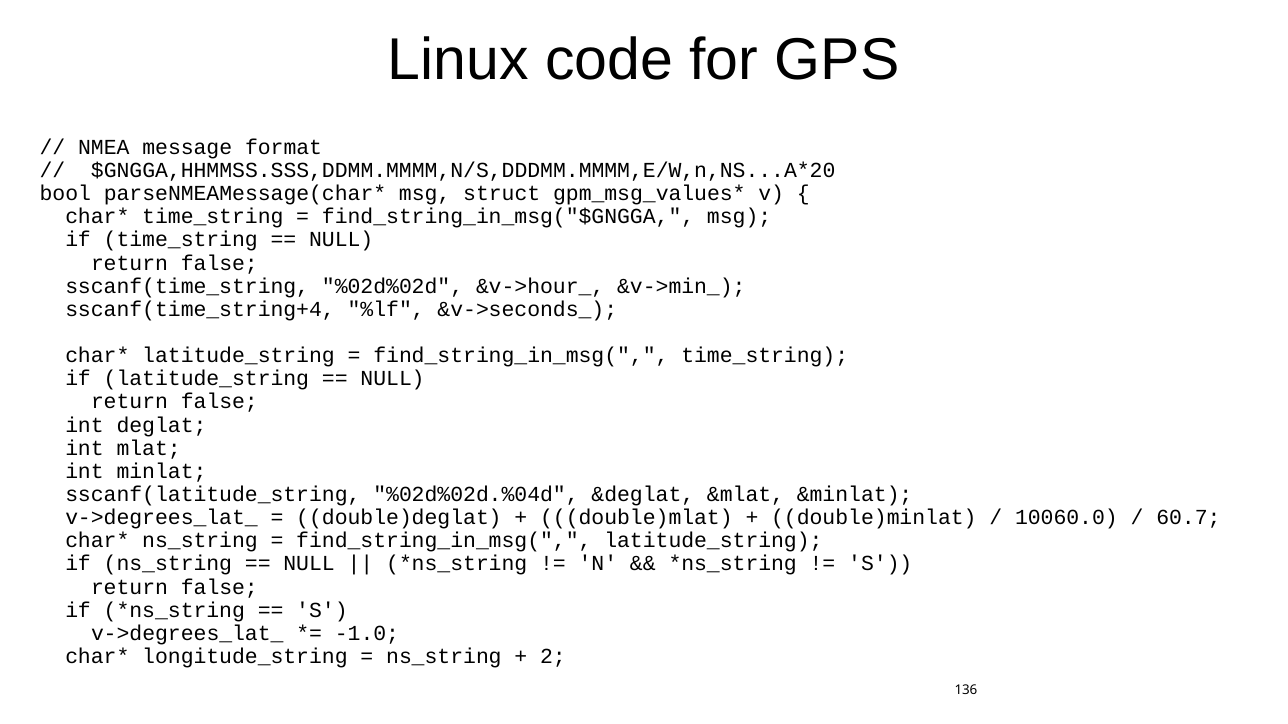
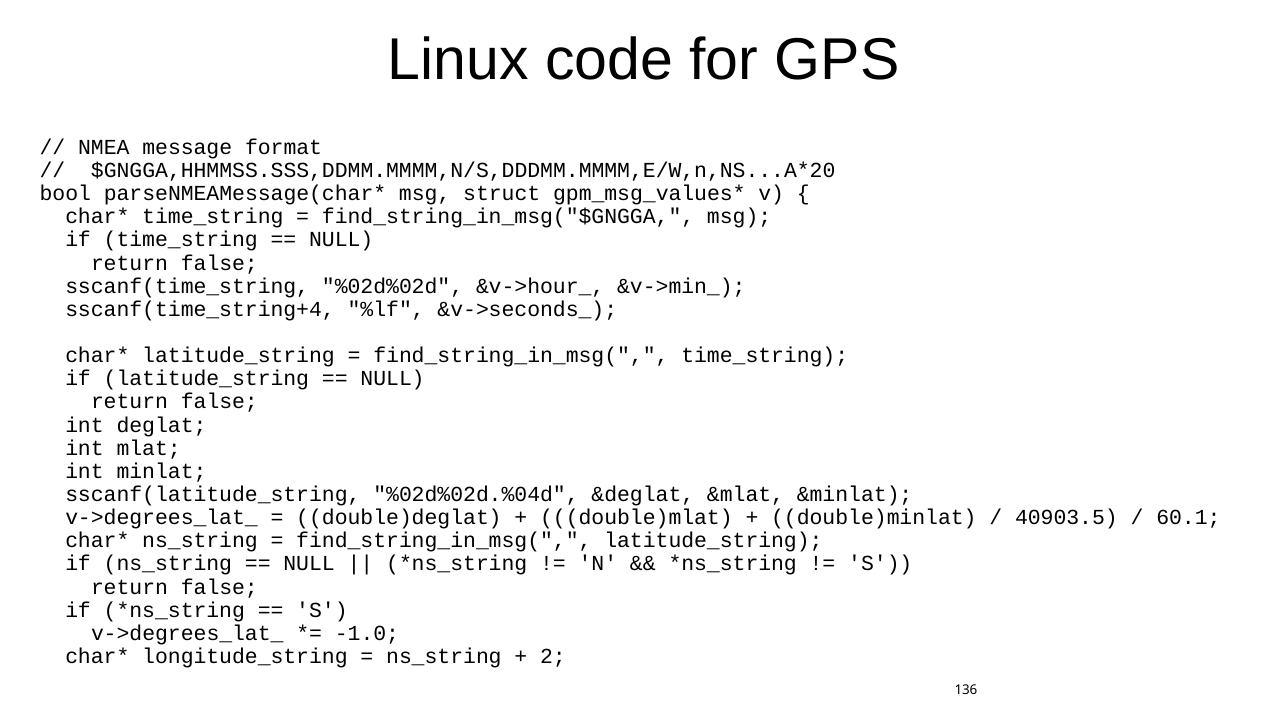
10060.0: 10060.0 -> 40903.5 (1066, 518)
60.7: 60.7 -> 60.1 (1188, 518)
